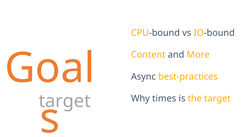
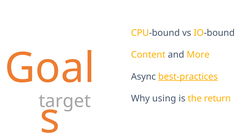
best-practices underline: none -> present (188, 76)
times: times -> using (164, 98)
the target: target -> return (217, 98)
